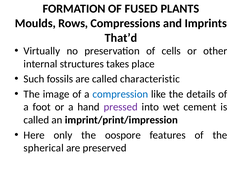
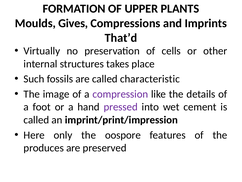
FUSED: FUSED -> UPPER (141, 9)
Rows: Rows -> Gives (73, 23)
compression colour: blue -> purple (120, 94)
spherical: spherical -> produces (44, 148)
